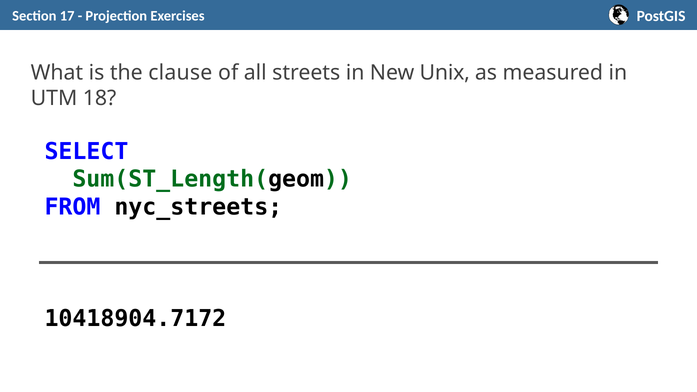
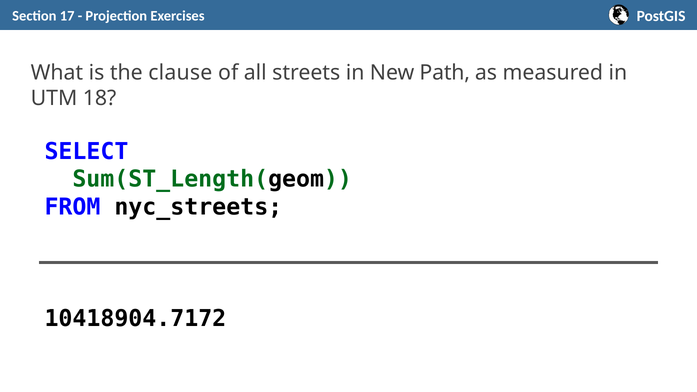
Unix: Unix -> Path (445, 73)
